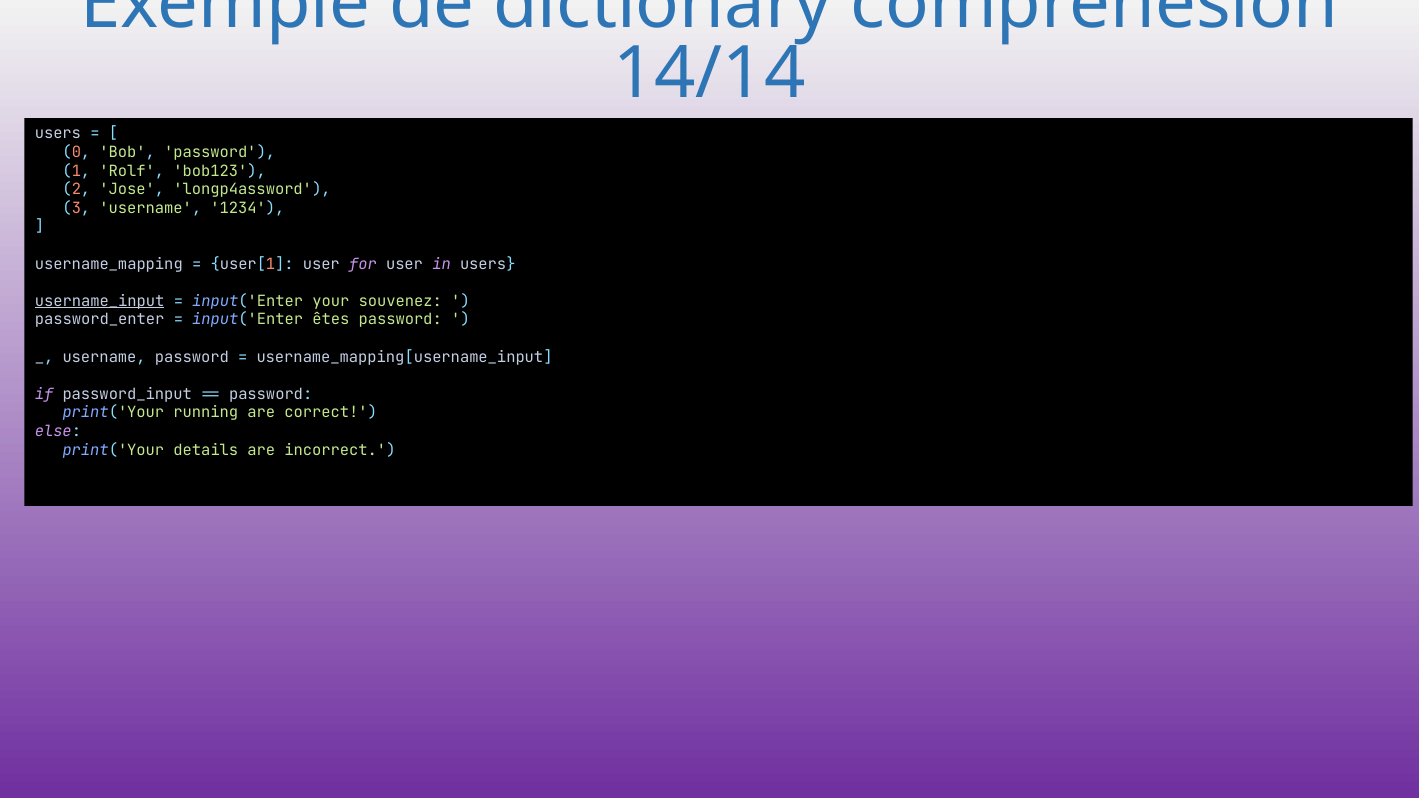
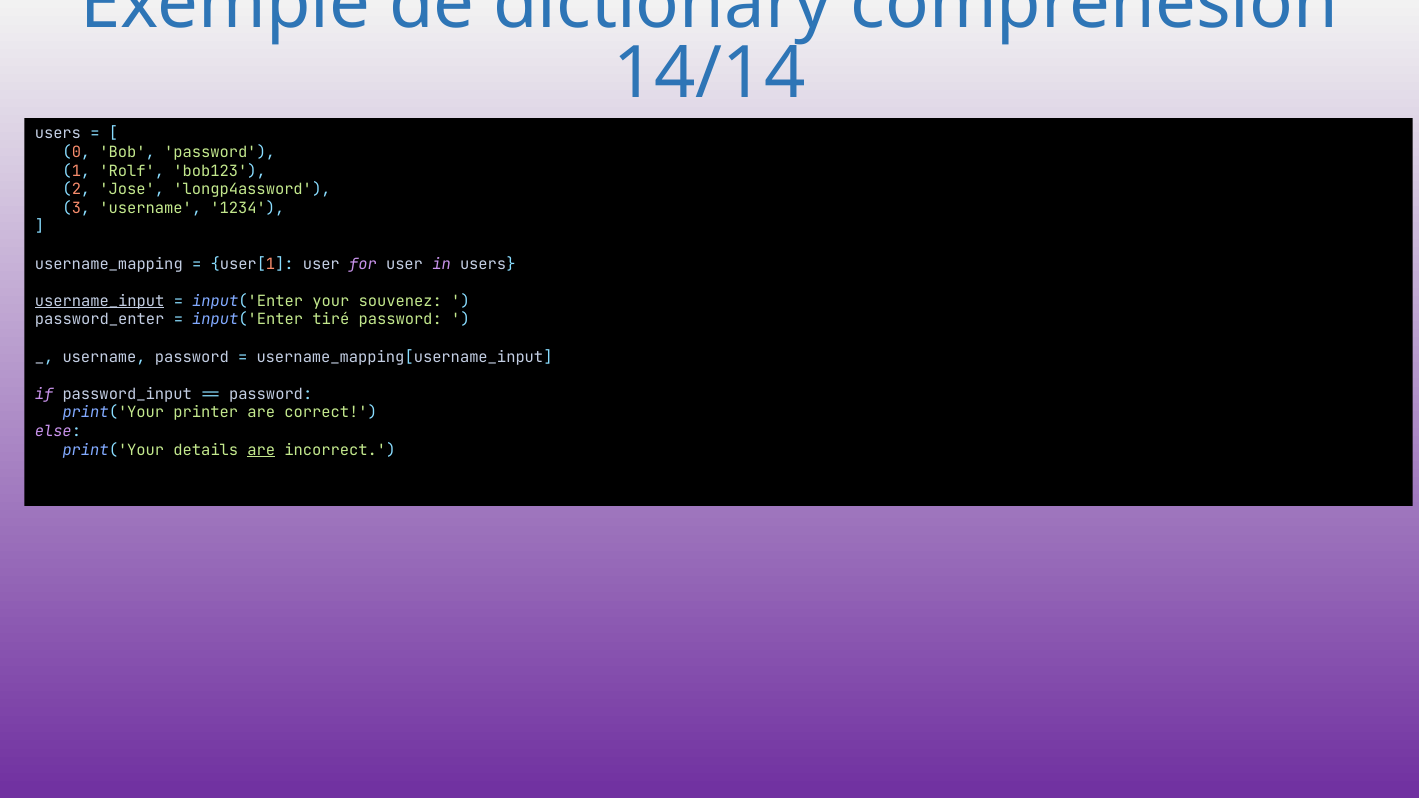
êtes: êtes -> tiré (331, 320)
running: running -> printer (206, 413)
are underline: none -> present (261, 450)
